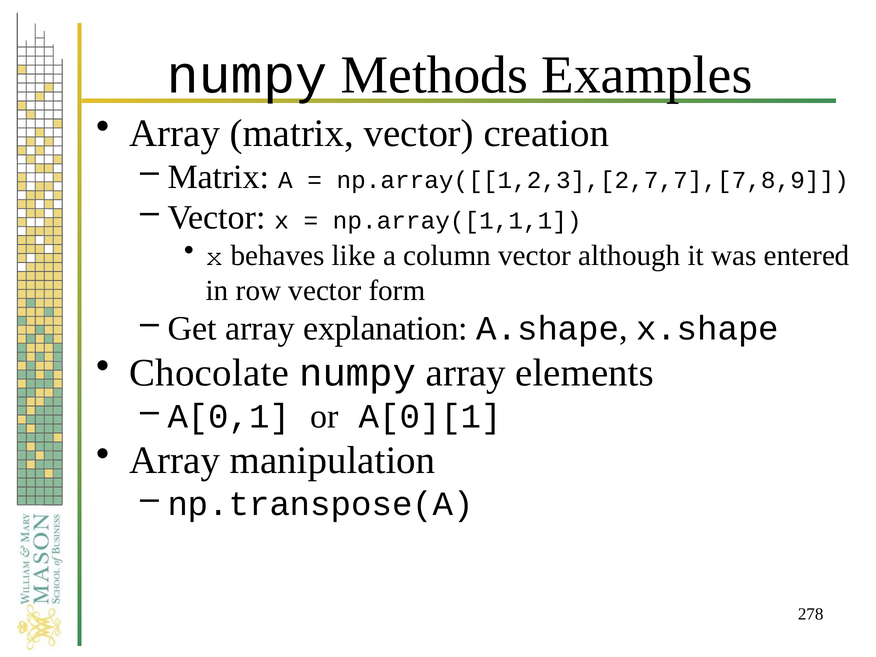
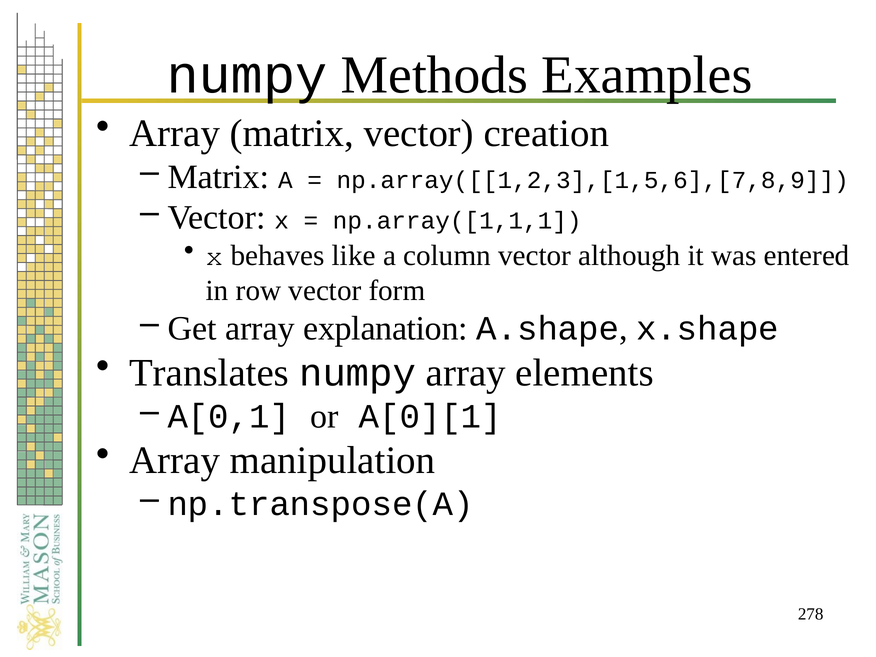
np.array([[1,2,3],[2,7,7],[7,8,9: np.array([[1,2,3],[2,7,7],[7,8,9 -> np.array([[1,2,3],[1,5,6],[7,8,9 (593, 180)
Chocolate: Chocolate -> Translates (209, 373)
